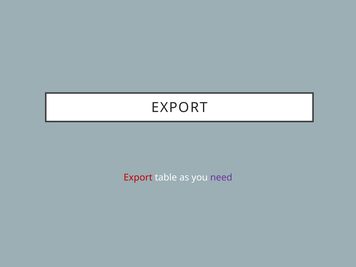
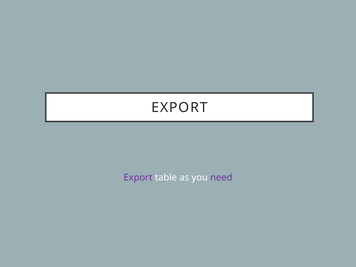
Export colour: red -> purple (138, 178)
